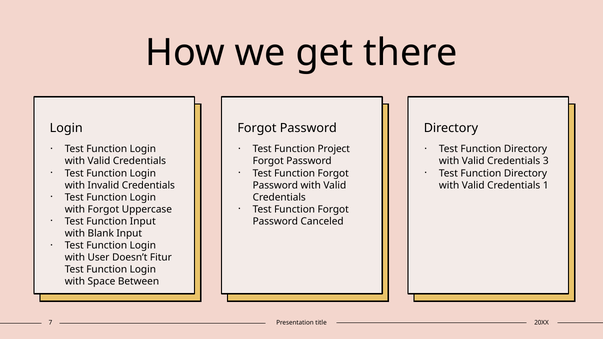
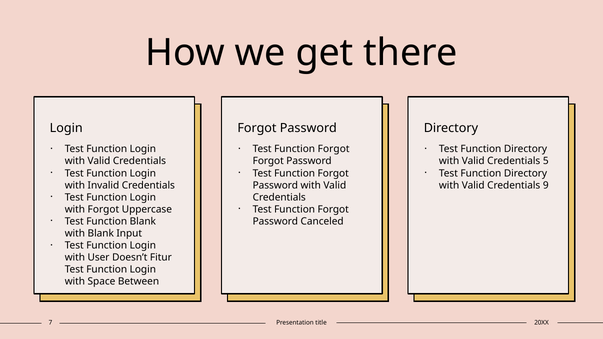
Project: Project -> Forgot (334, 149)
3: 3 -> 5 (546, 161)
1: 1 -> 9 (546, 185)
Function Input: Input -> Blank (143, 222)
